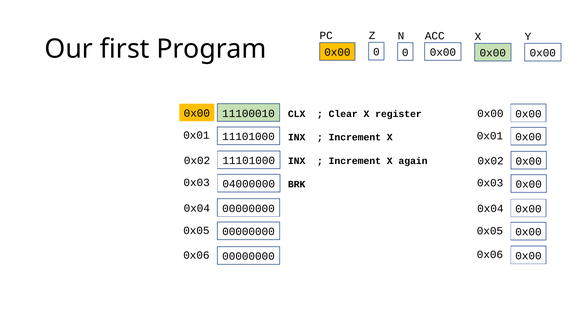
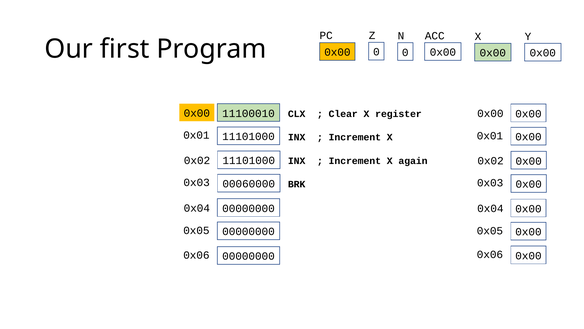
04000000: 04000000 -> 00060000 (249, 184)
